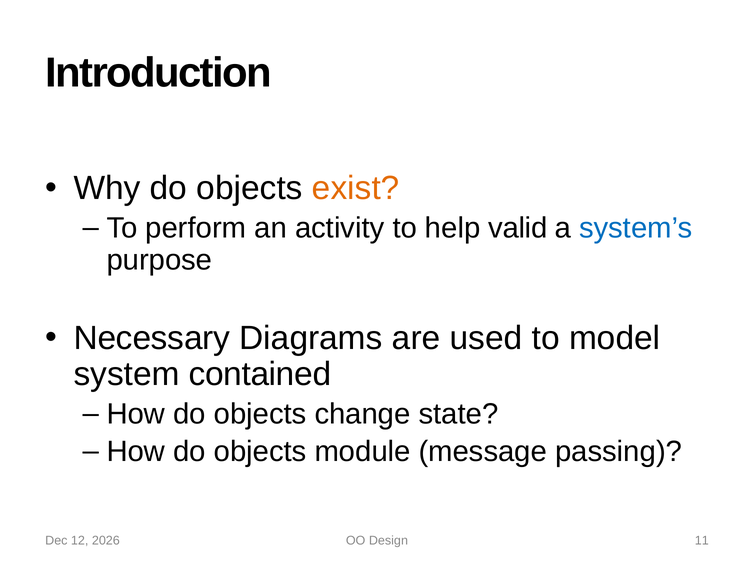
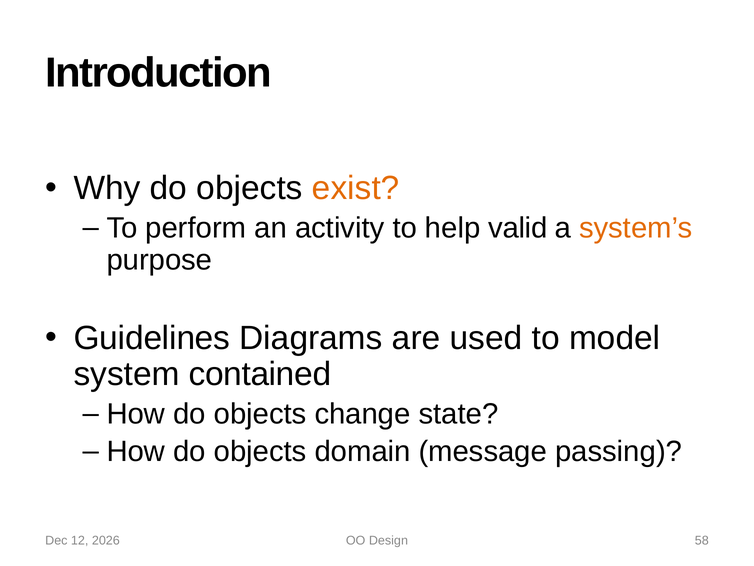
system’s colour: blue -> orange (636, 228)
Necessary: Necessary -> Guidelines (152, 338)
module: module -> domain (363, 451)
11: 11 -> 58 (702, 540)
